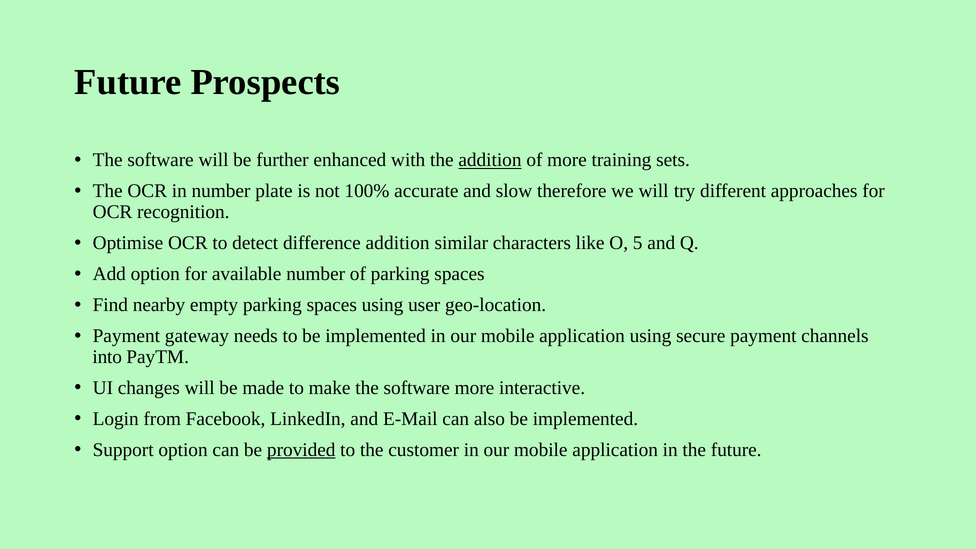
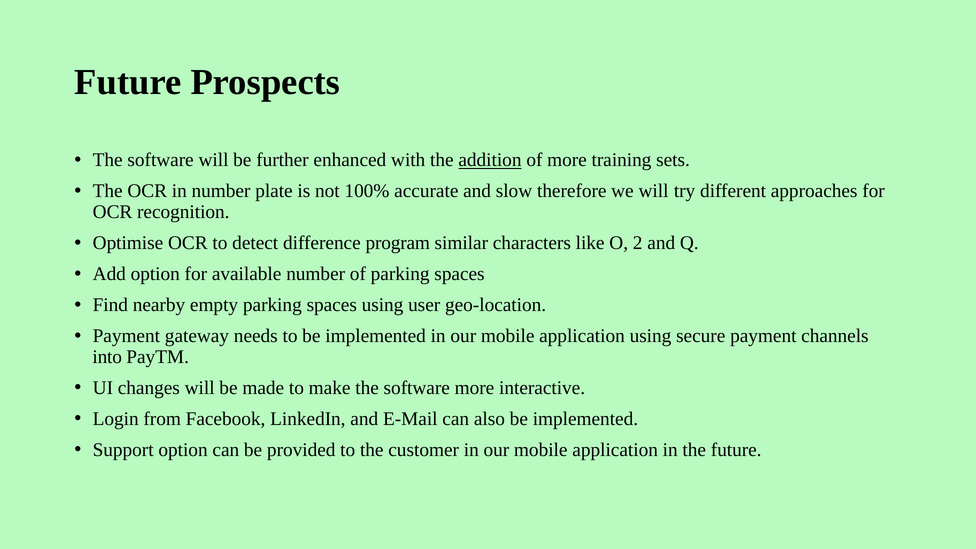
difference addition: addition -> program (398, 243)
5: 5 -> 2 (638, 243)
provided underline: present -> none (301, 450)
